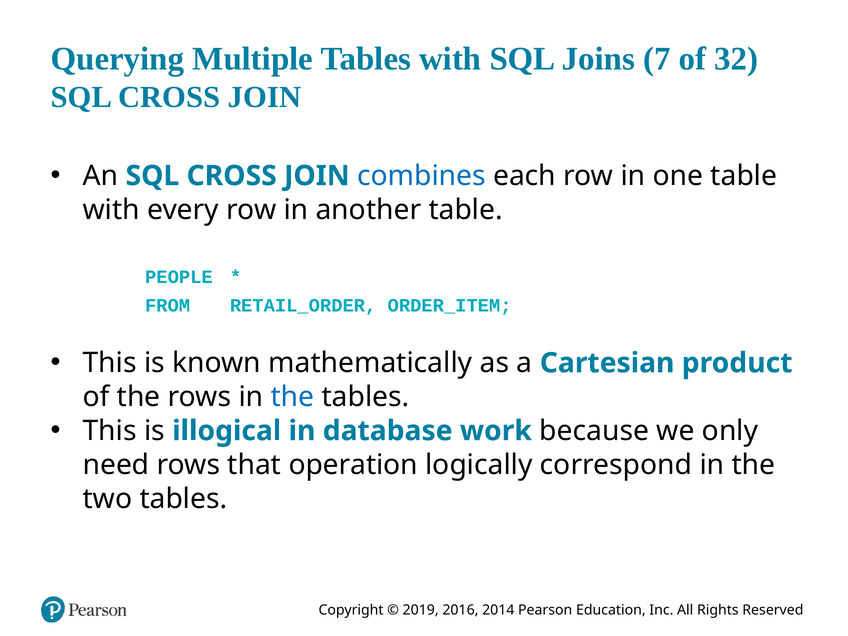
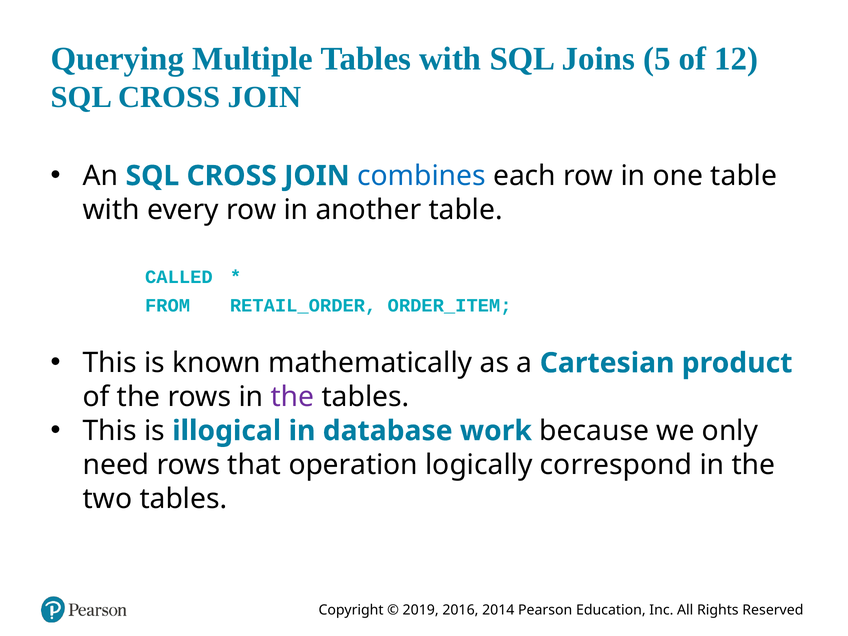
7: 7 -> 5 (657, 59)
32: 32 -> 12 (736, 59)
PEOPLE: PEOPLE -> CALLED (179, 277)
the colour: blue -> purple (292, 397)
